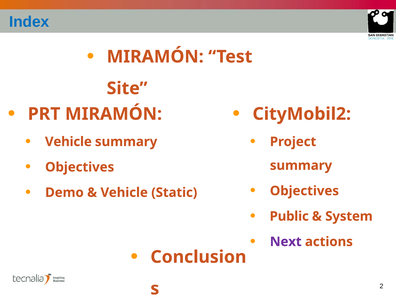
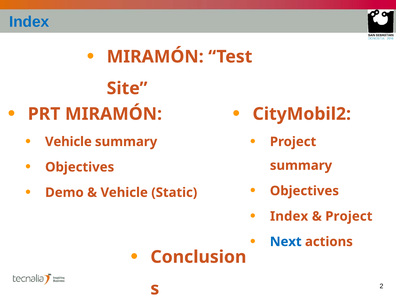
Public: Public -> Index (289, 216)
System: System -> Project (349, 216)
Next colour: purple -> blue (286, 242)
